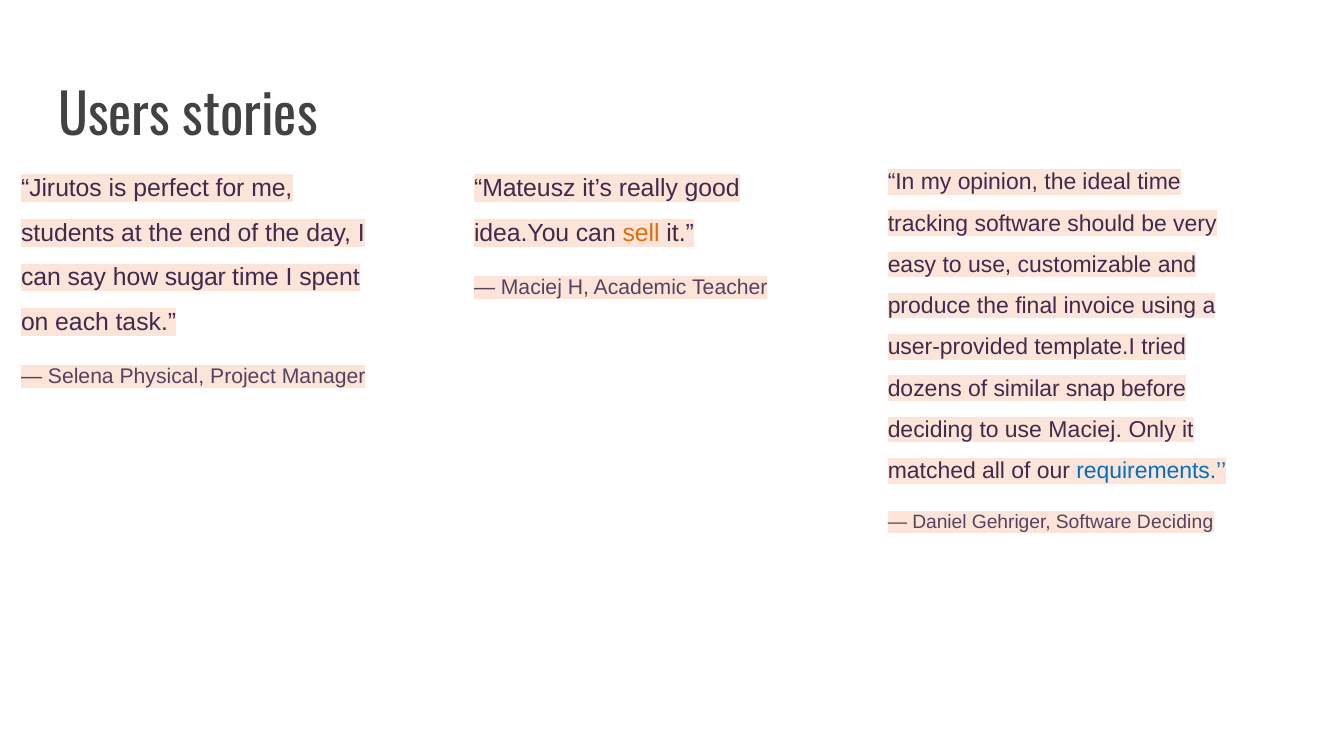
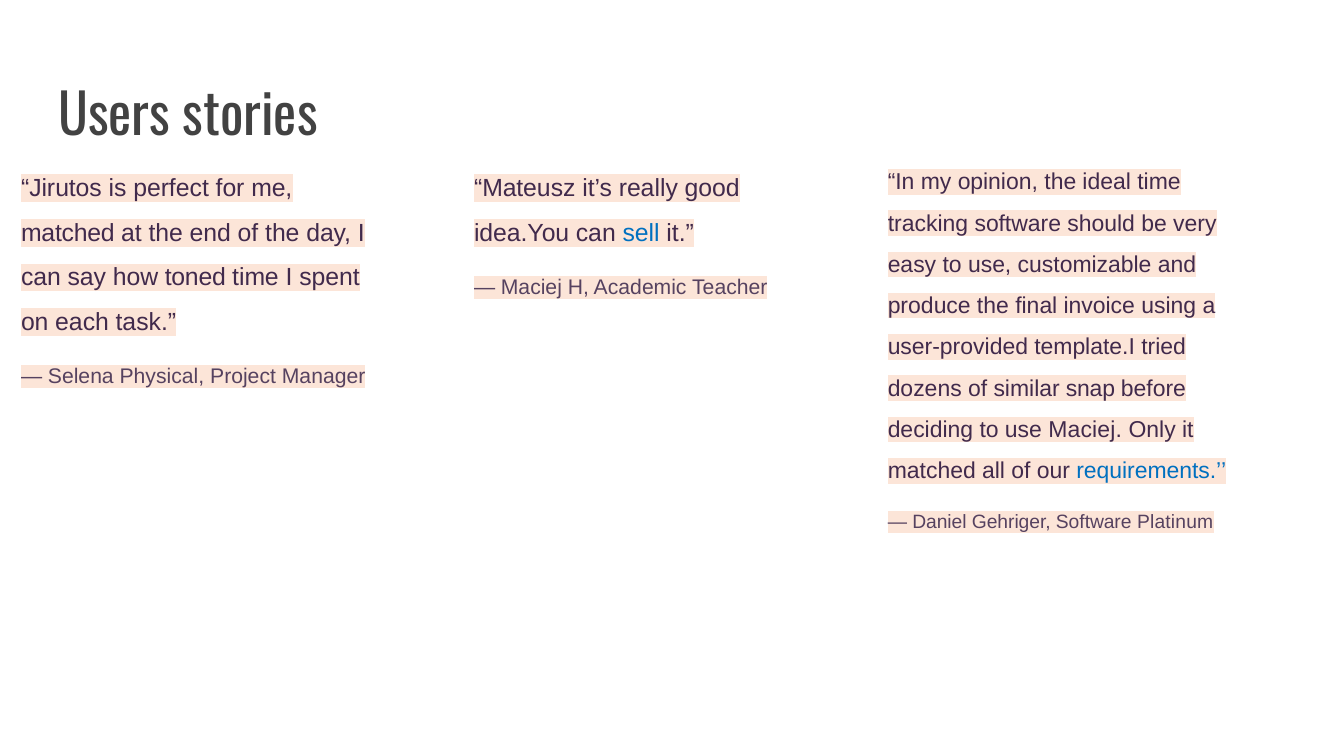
students: students -> matched (68, 233)
sell colour: orange -> blue (641, 233)
sugar: sugar -> toned (195, 278)
Software Deciding: Deciding -> Platinum (1175, 523)
